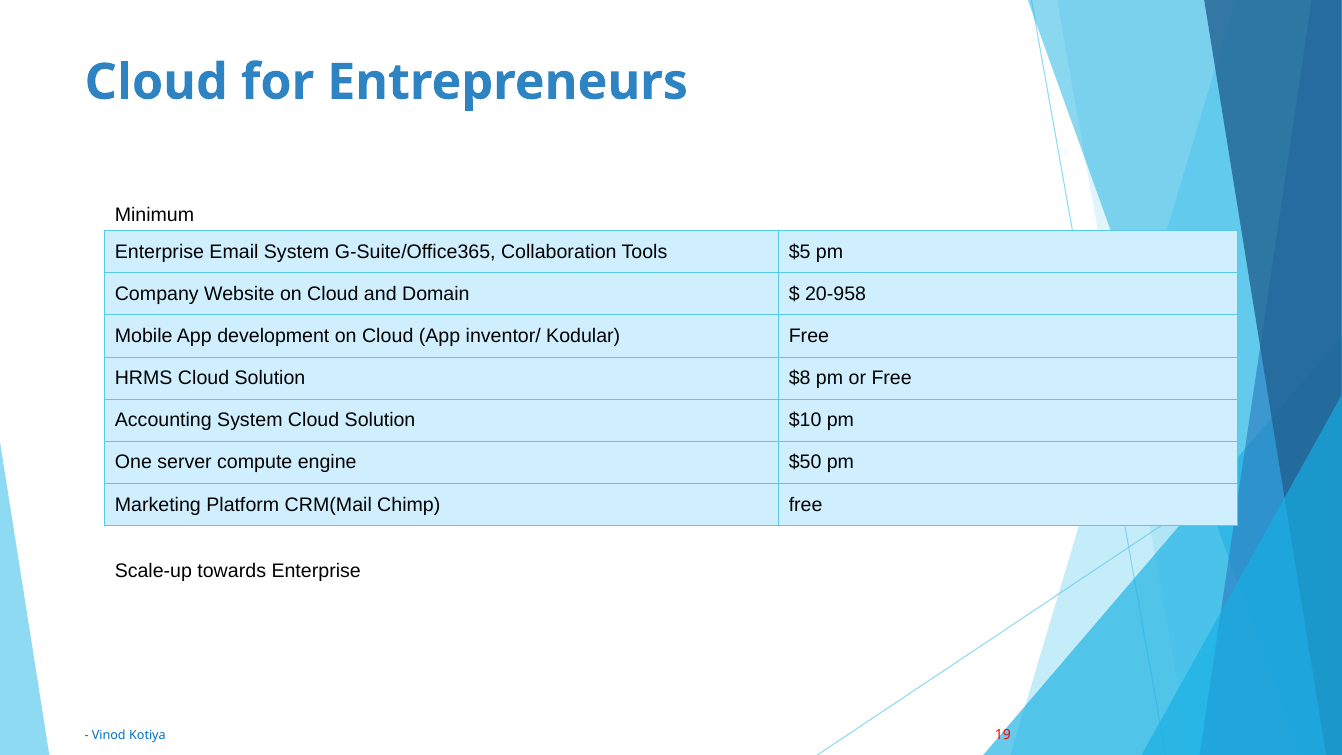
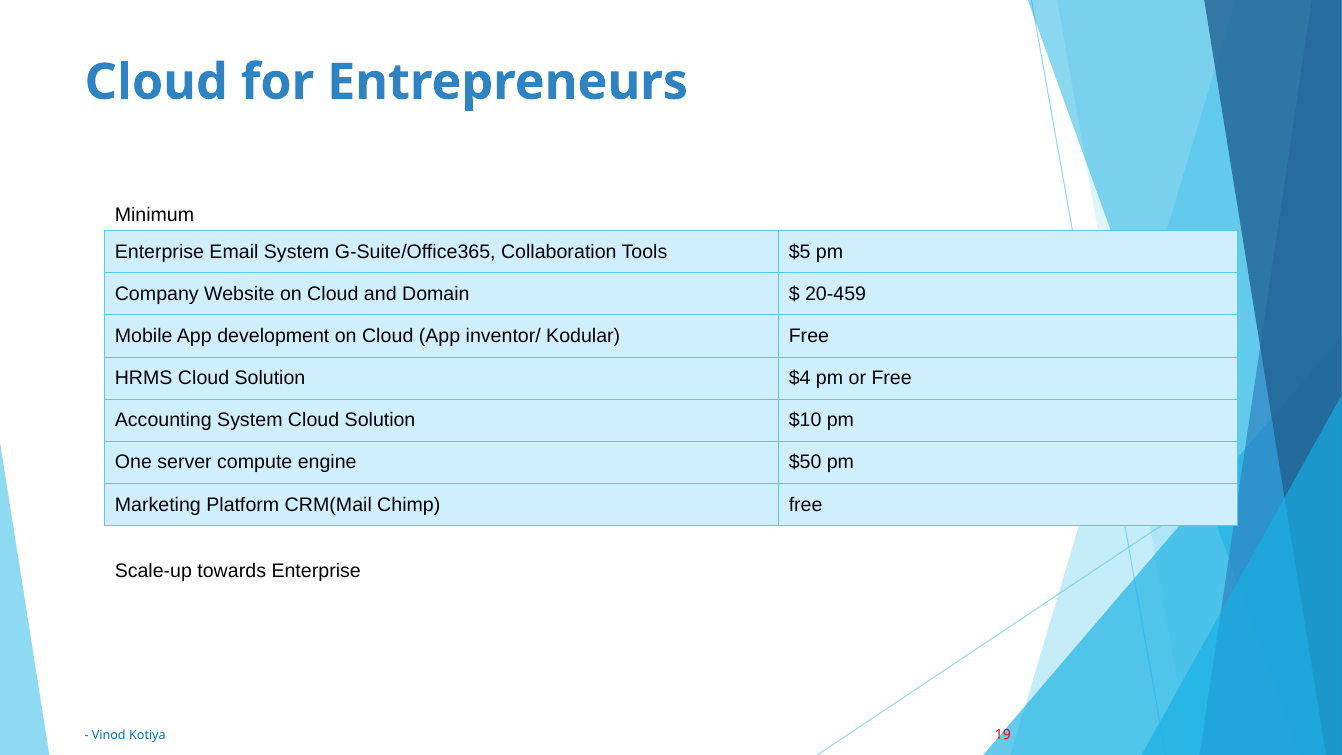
20-958: 20-958 -> 20-459 (836, 294)
$8: $8 -> $4 (800, 378)
